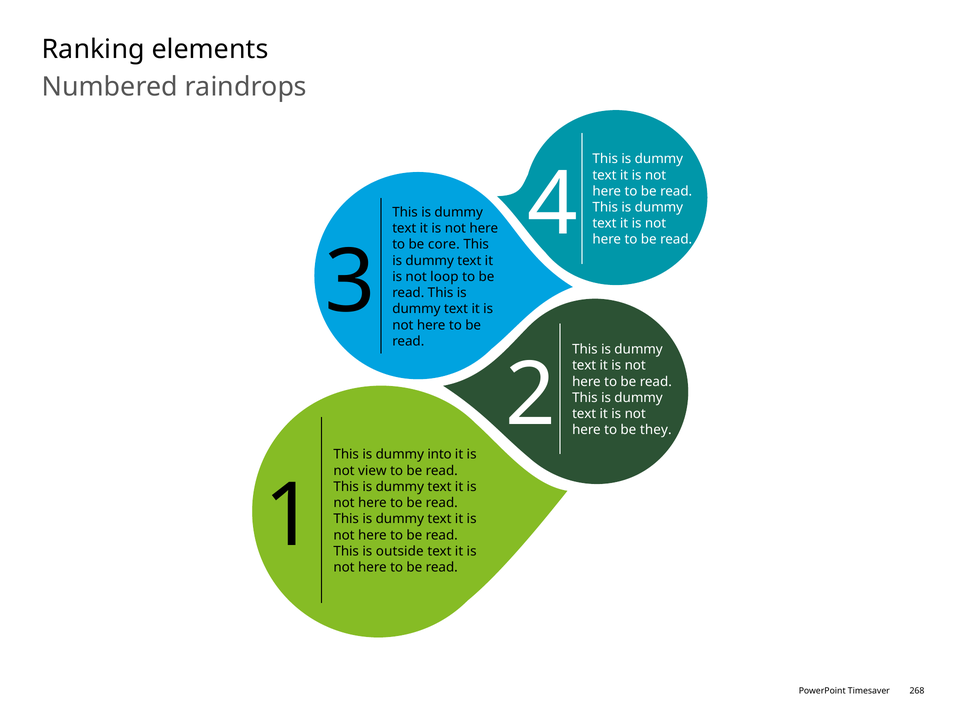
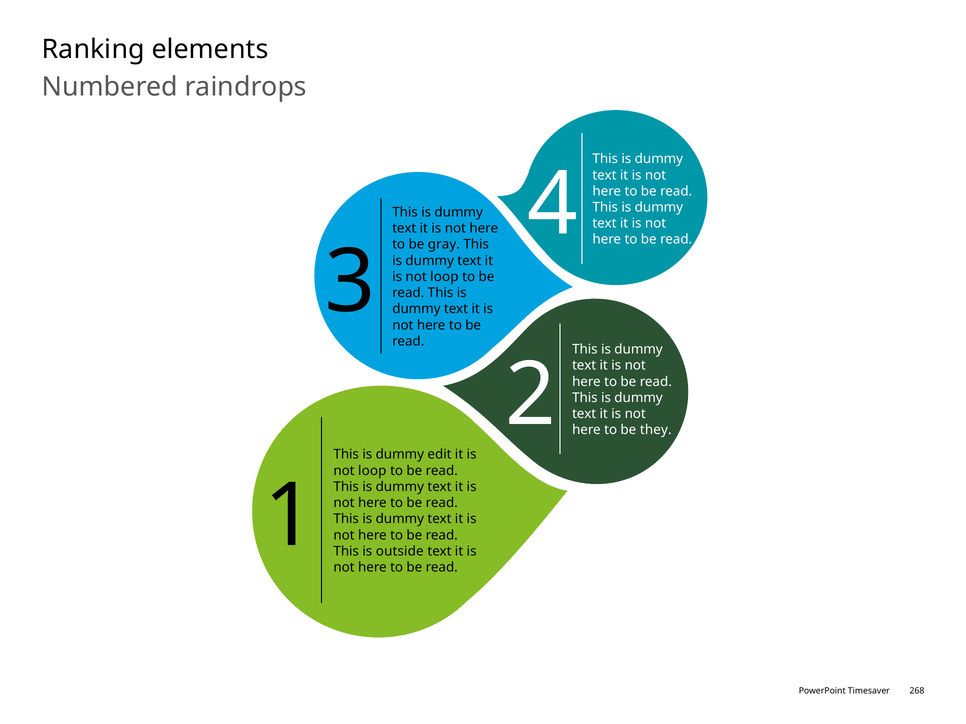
core: core -> gray (444, 245)
into: into -> edit (440, 455)
view: view -> loop (372, 471)
